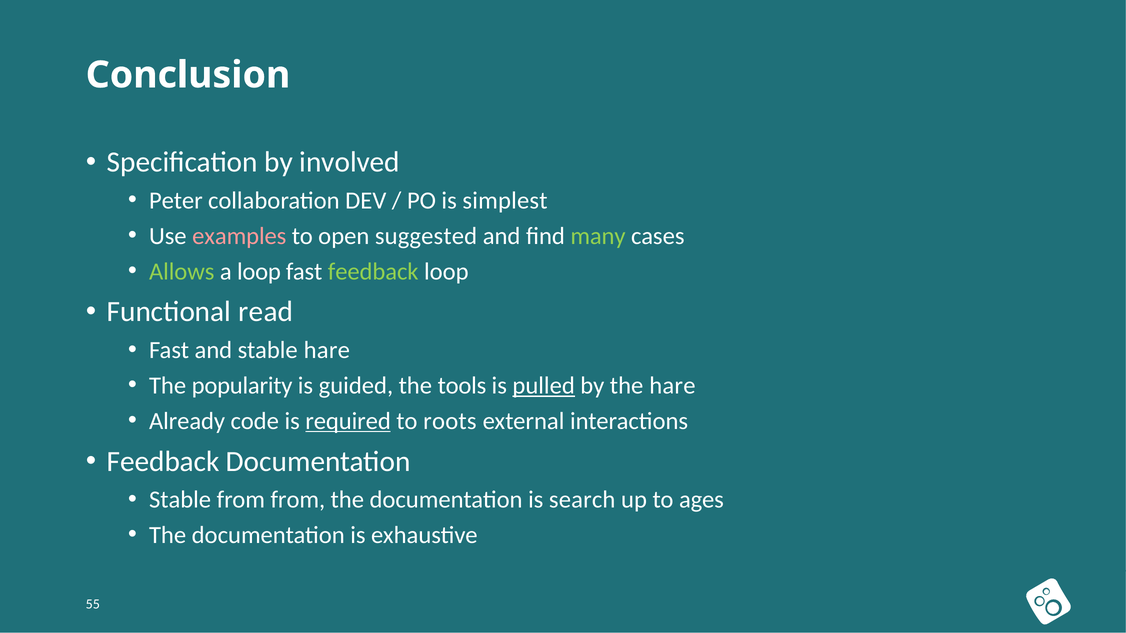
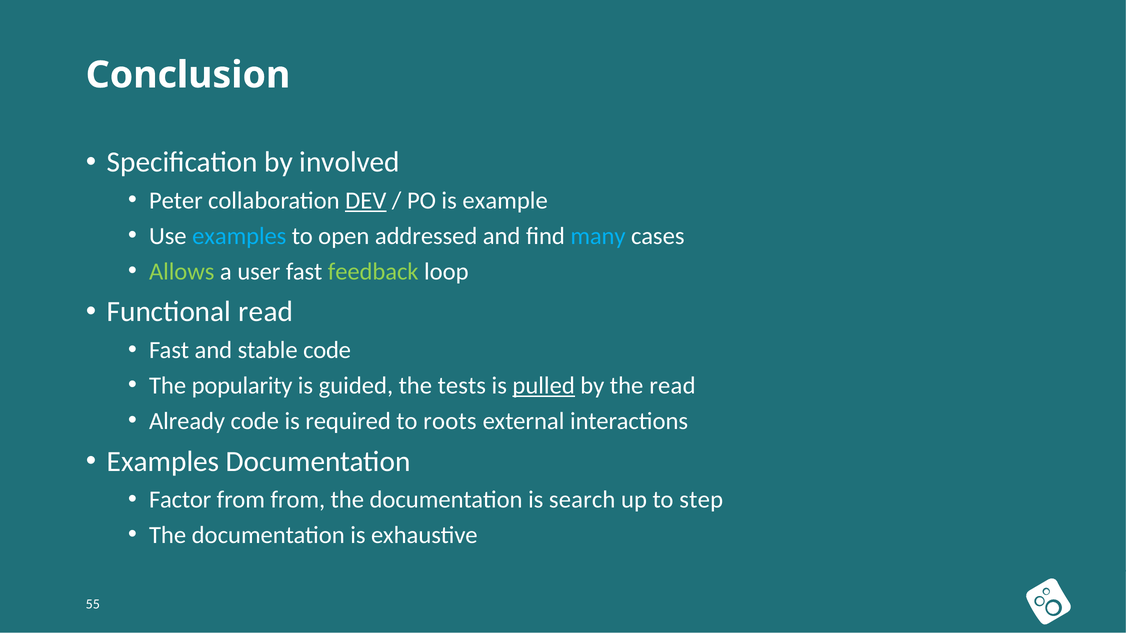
DEV underline: none -> present (366, 201)
simplest: simplest -> example (505, 201)
examples colour: pink -> light blue (239, 236)
suggested: suggested -> addressed (426, 236)
many colour: light green -> light blue (598, 236)
a loop: loop -> user (259, 272)
stable hare: hare -> code (327, 350)
tools: tools -> tests (462, 386)
the hare: hare -> read (672, 386)
required underline: present -> none (348, 421)
Feedback: Feedback -> Examples (163, 462)
Stable: Stable -> Factor (180, 500)
ages: ages -> step (701, 500)
